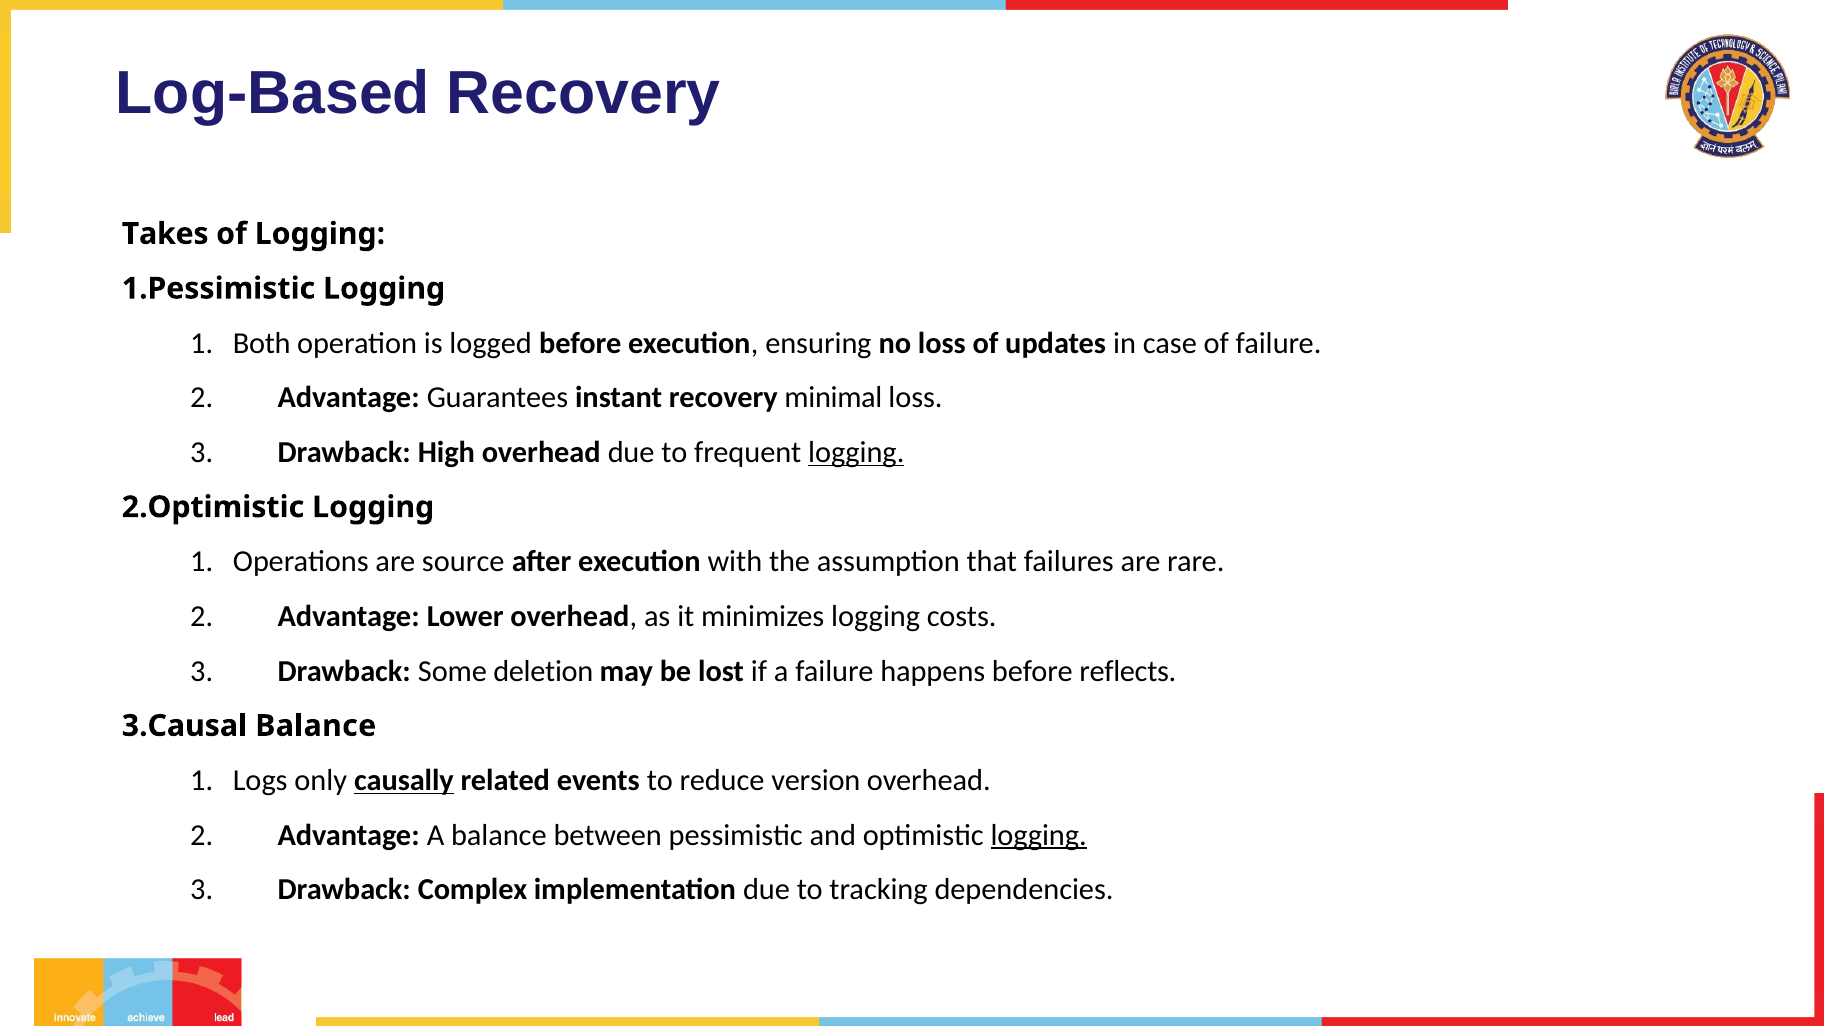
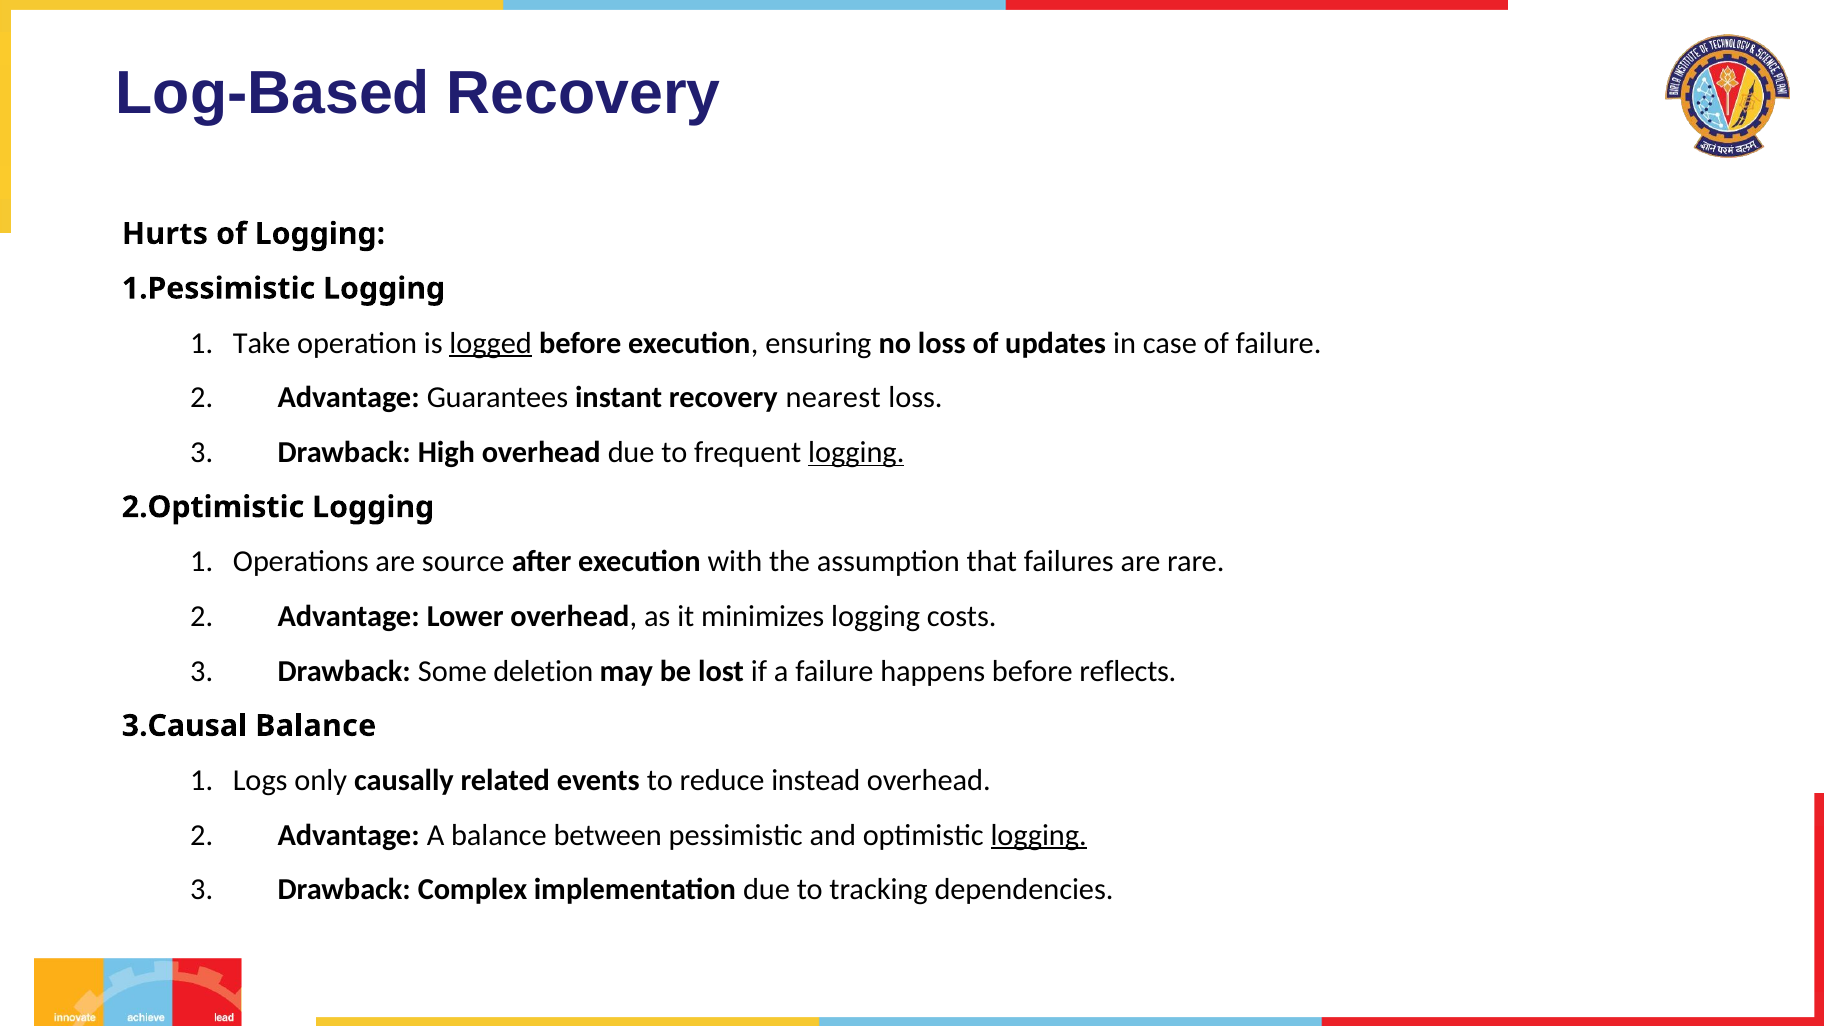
Takes: Takes -> Hurts (165, 234)
Both: Both -> Take (262, 343)
logged underline: none -> present (491, 343)
minimal: minimal -> nearest (833, 398)
causally underline: present -> none (404, 780)
version: version -> instead (816, 780)
